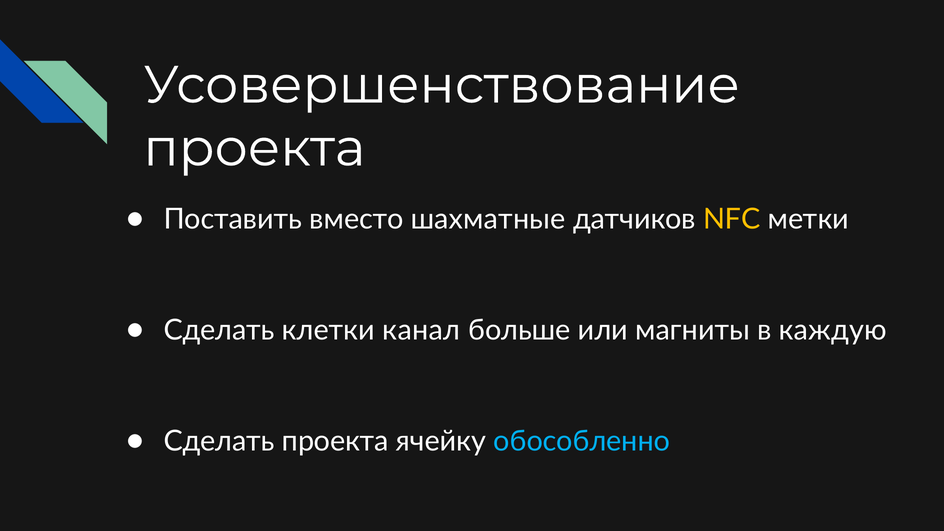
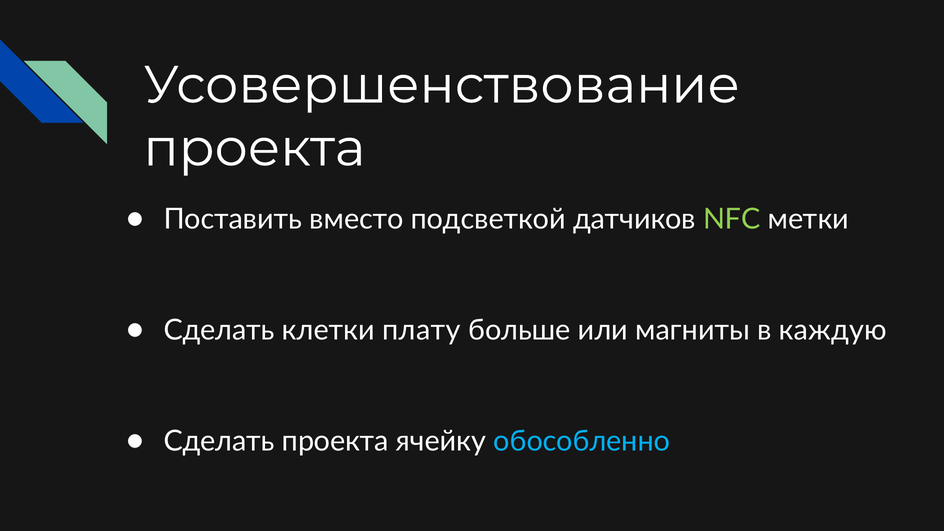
шахматные: шахматные -> подсветкой (488, 219)
NFC colour: yellow -> light green (732, 219)
канал: канал -> плату (421, 330)
